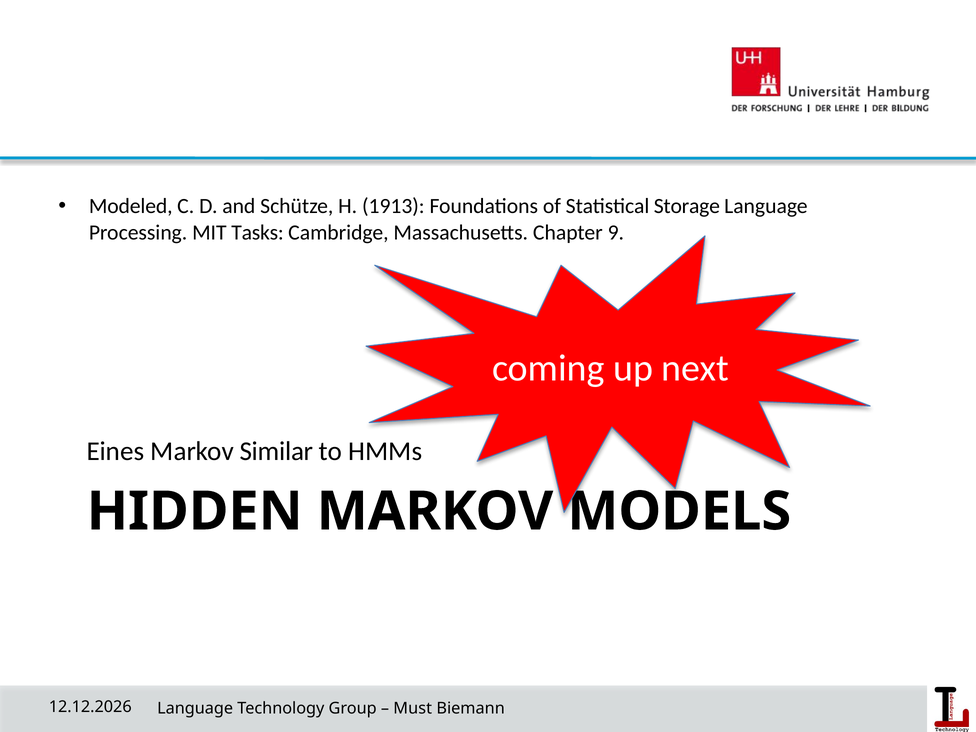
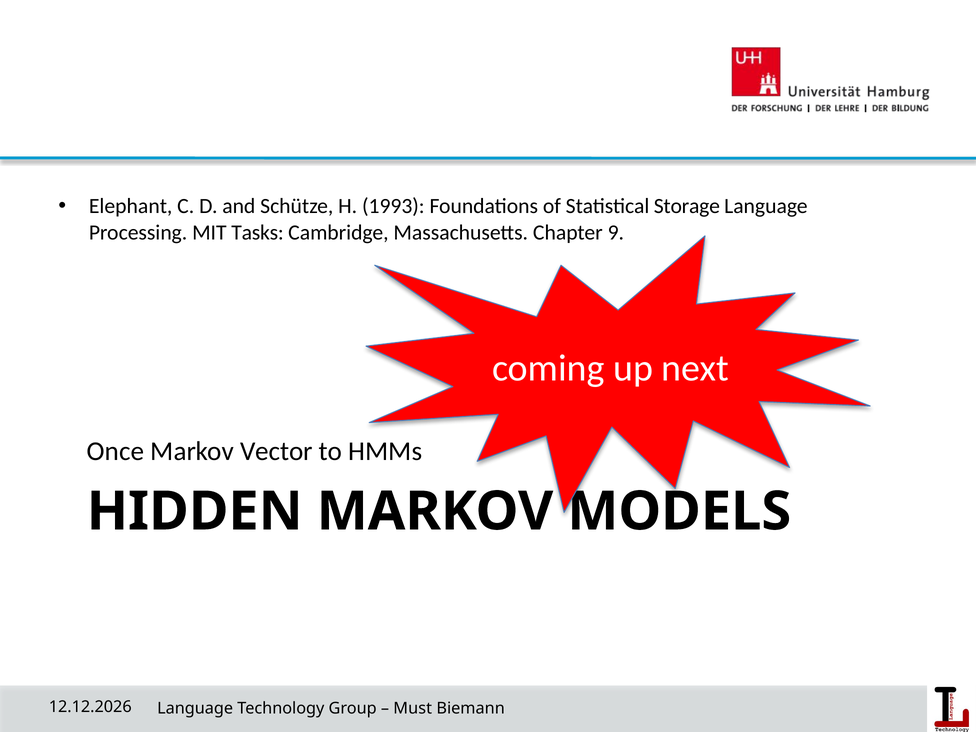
Modeled: Modeled -> Elephant (131, 206)
1913: 1913 -> 1993 (393, 206)
Eines: Eines -> Once (115, 451)
Similar: Similar -> Vector (276, 451)
